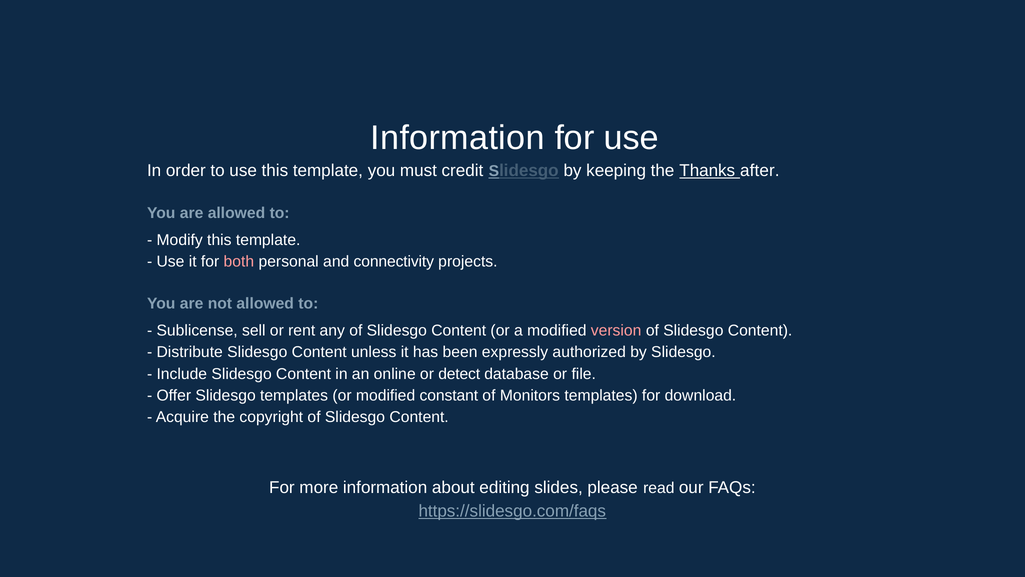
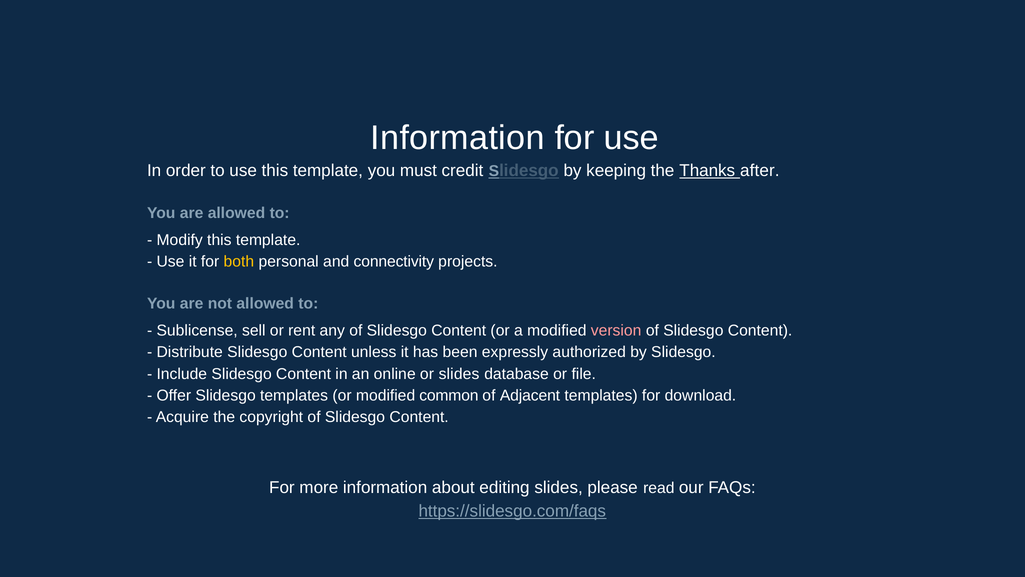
both colour: pink -> yellow (239, 262)
or detect: detect -> slides (459, 374)
constant: constant -> common (449, 395)
Monitors: Monitors -> Adjacent (530, 395)
